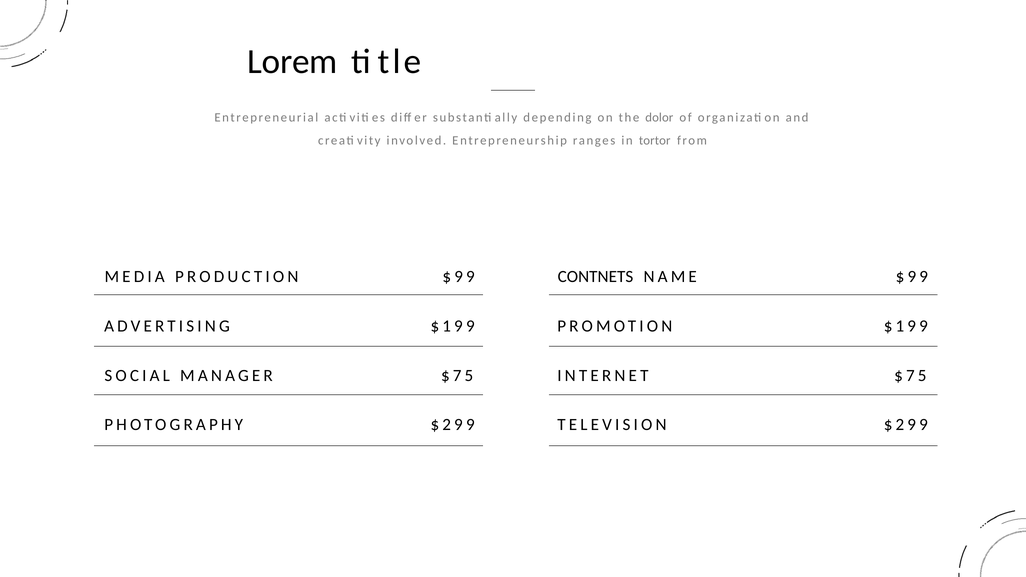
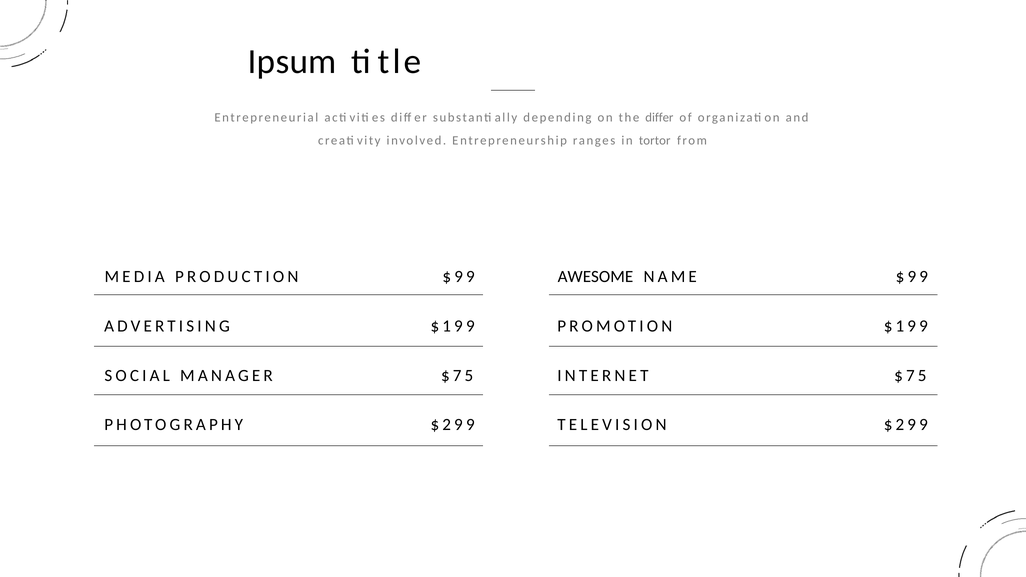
Lorem: Lorem -> Ipsum (292, 61)
the dolor: dolor -> differ (659, 117)
CONTNETS: CONTNETS -> AWESOME (595, 277)
